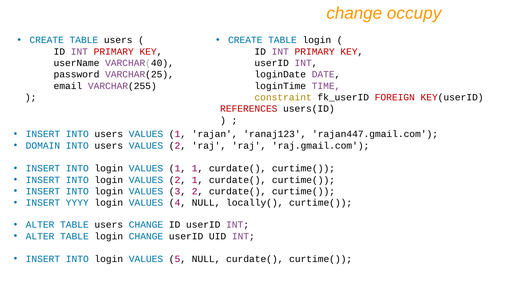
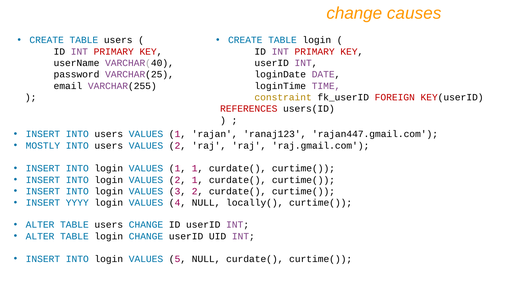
occupy: occupy -> causes (414, 13)
DOMAIN: DOMAIN -> MOSTLY (43, 146)
